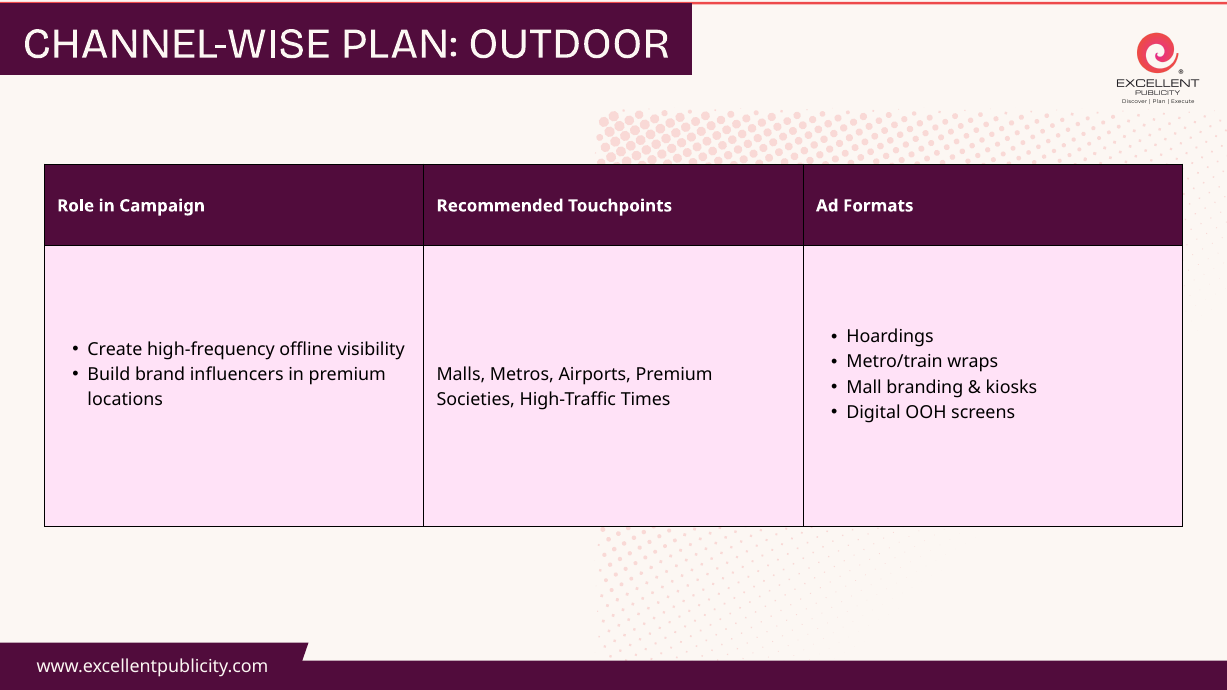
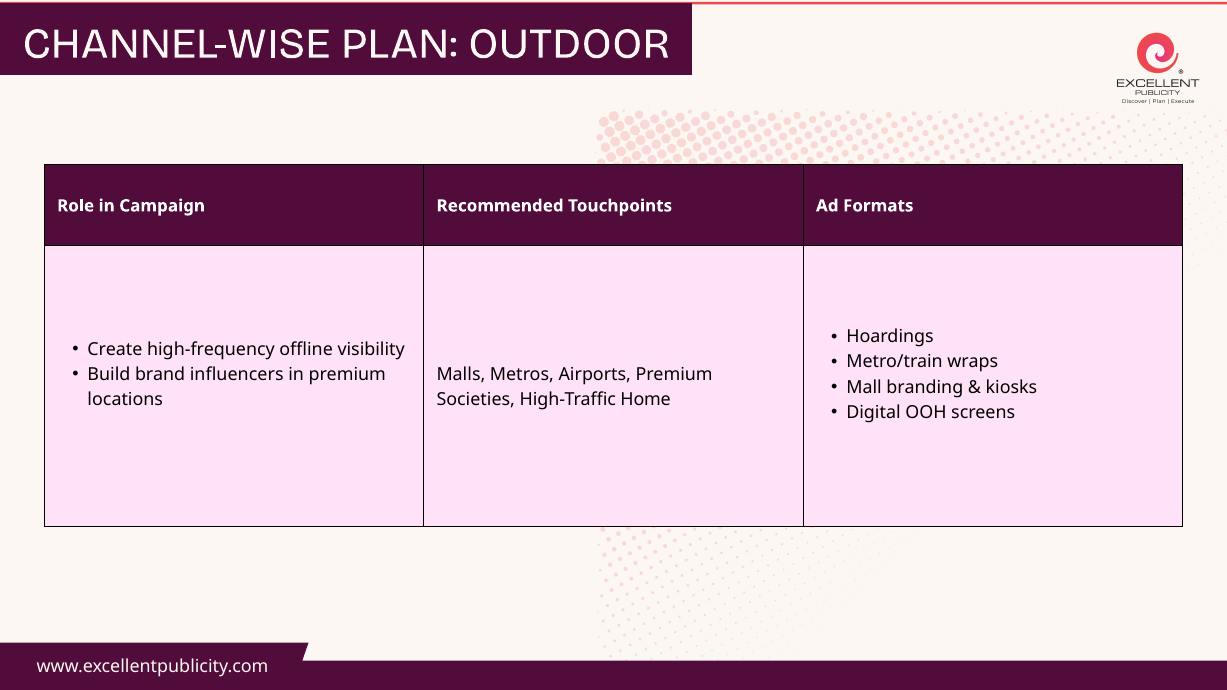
Times: Times -> Home (646, 400)
